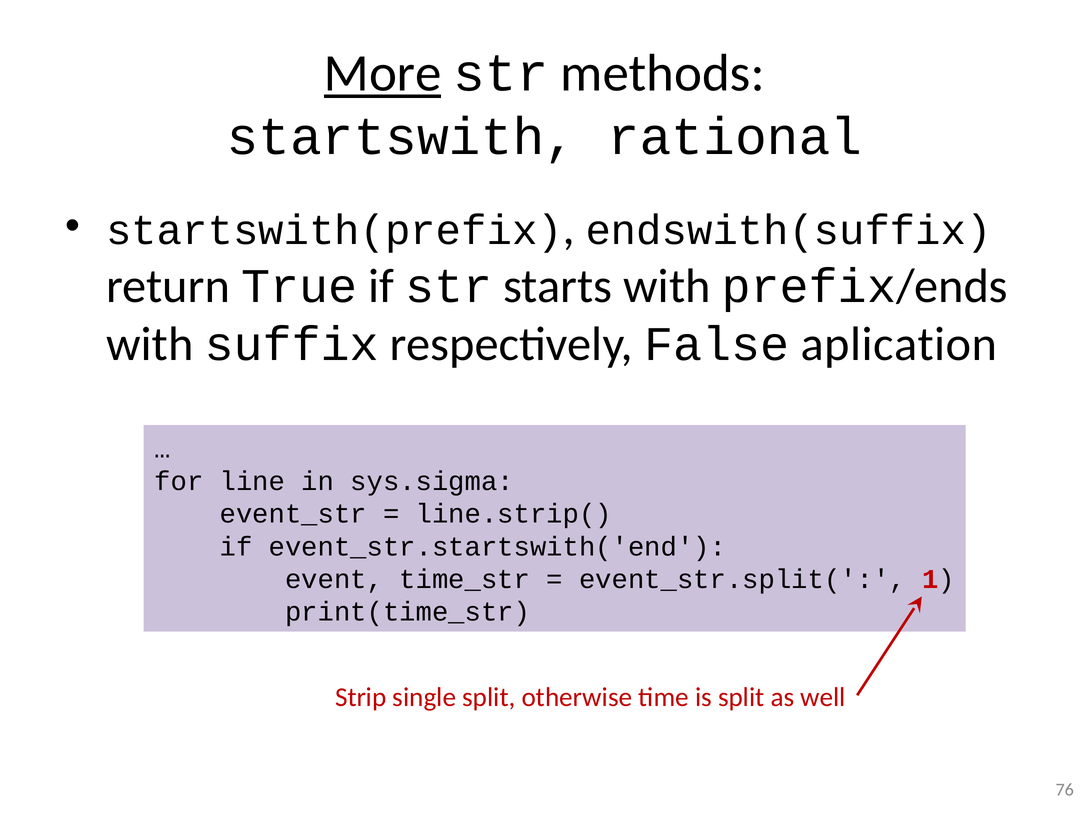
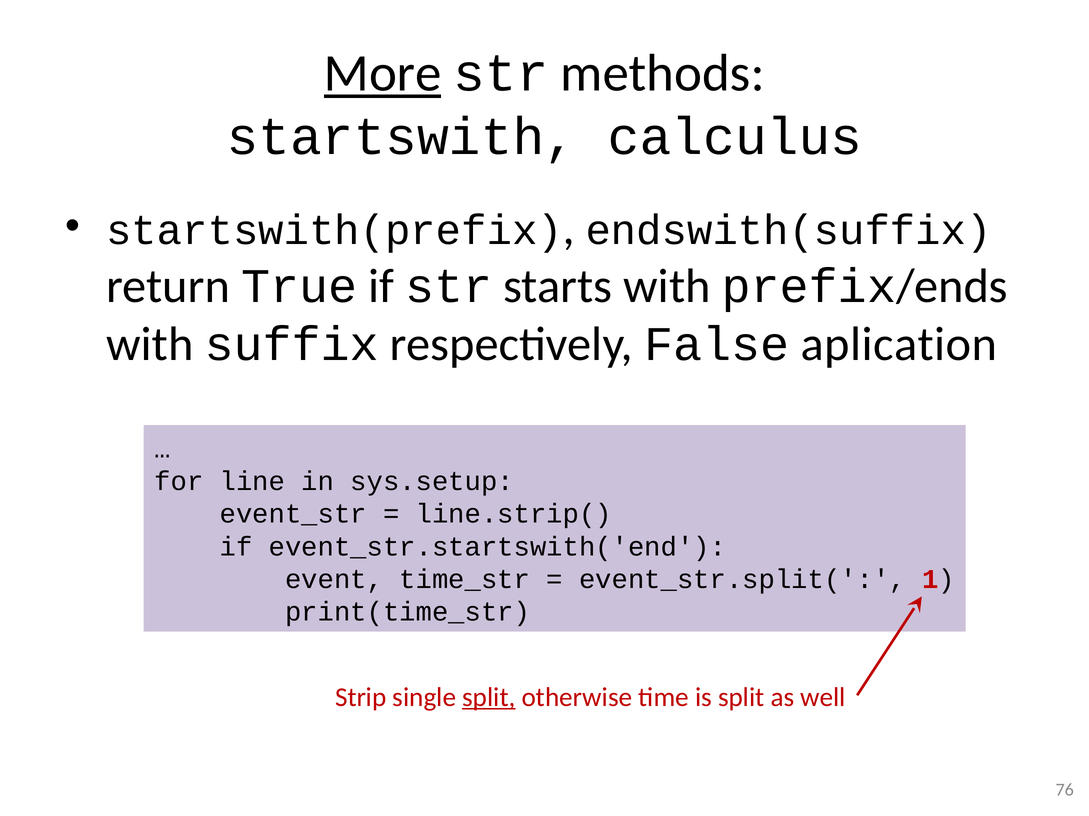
rational: rational -> calculus (735, 137)
sys.sigma: sys.sigma -> sys.setup (432, 482)
split underline: none -> present (489, 698)
